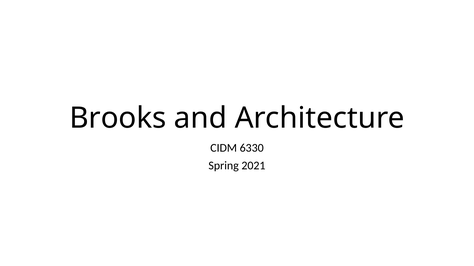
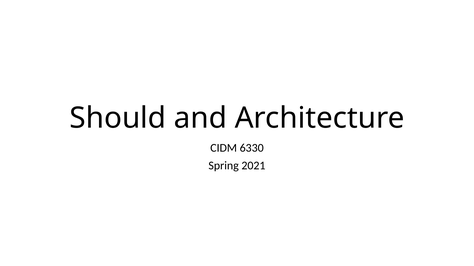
Brooks: Brooks -> Should (118, 118)
